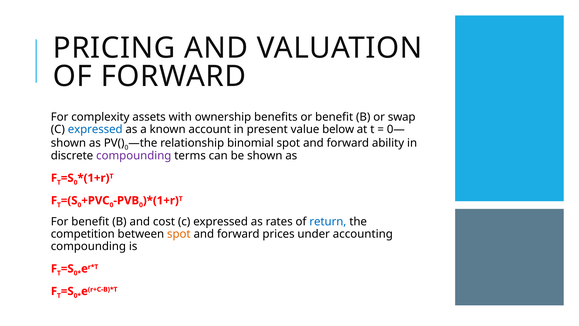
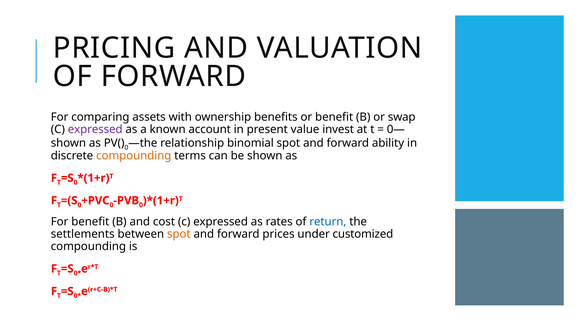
complexity: complexity -> comparing (100, 117)
expressed colour: blue -> purple (95, 129)
below: below -> invest (338, 129)
compounding colour: purple -> orange (134, 156)
competition: competition -> settlements (83, 234)
accounting: accounting -> customized (363, 234)
